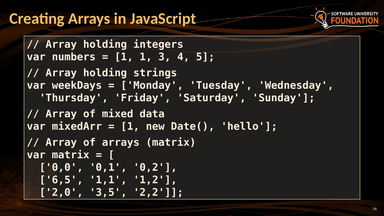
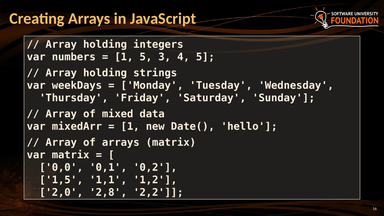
1 1: 1 -> 5 (146, 57)
6,5: 6,5 -> 1,5 (61, 180)
3,5: 3,5 -> 2,8 (108, 192)
